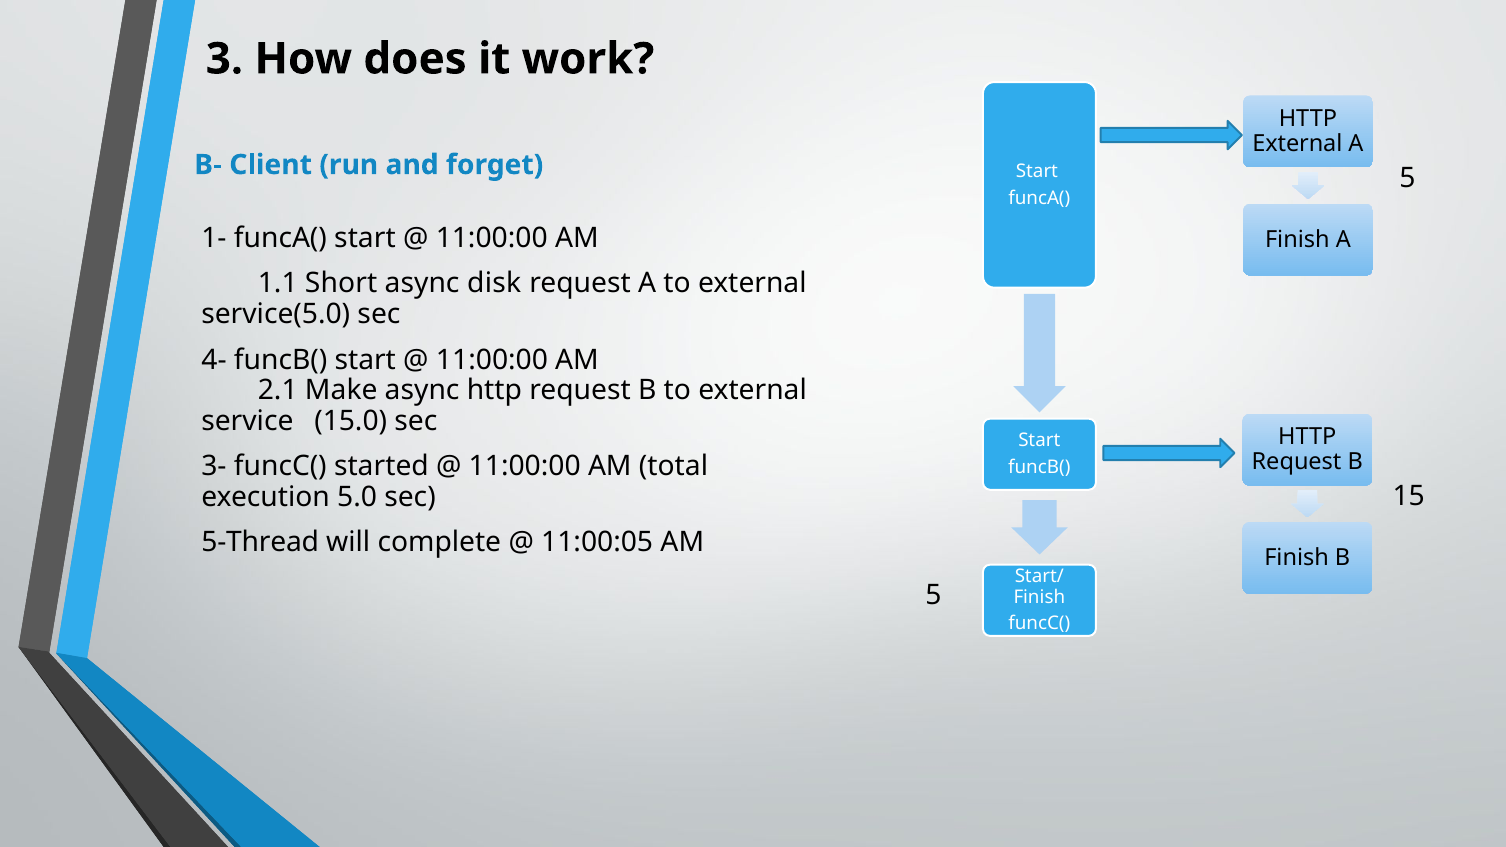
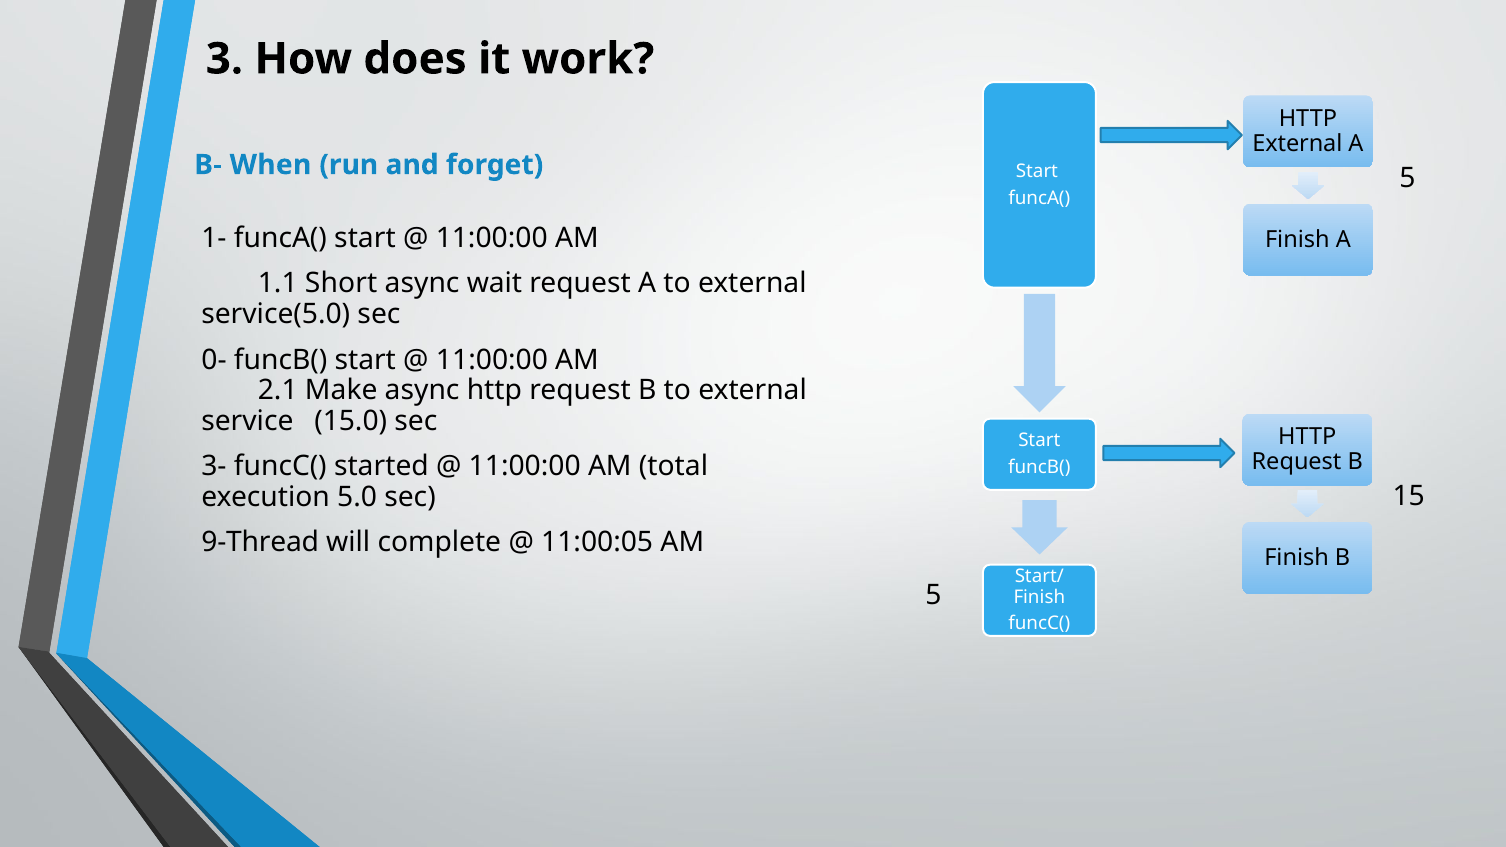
Client: Client -> When (271, 165)
disk: disk -> wait (494, 284)
4-: 4- -> 0- (214, 360)
5-Thread: 5-Thread -> 9-Thread (260, 542)
